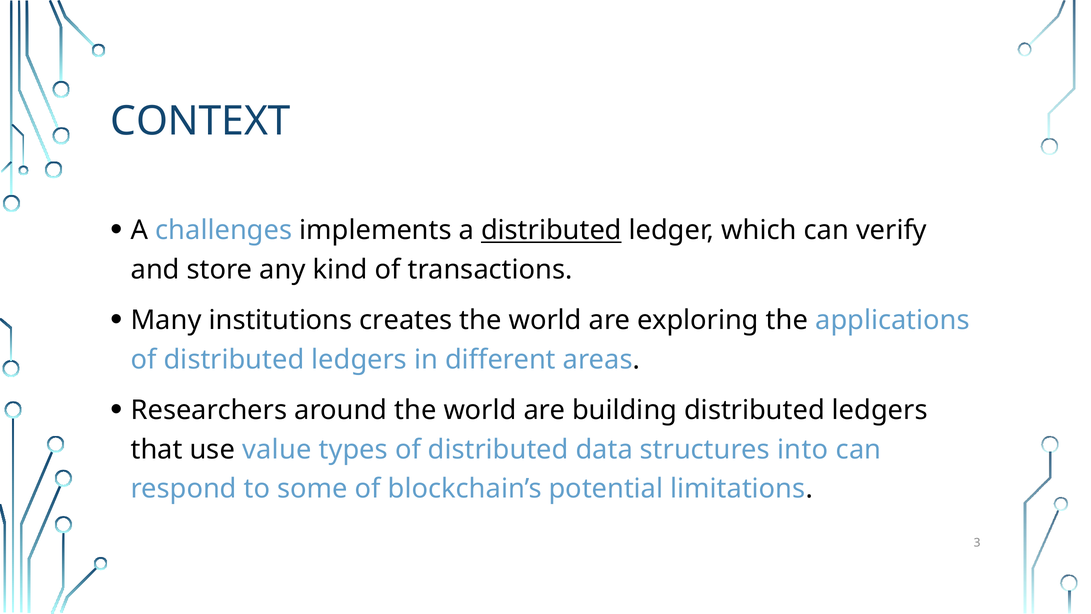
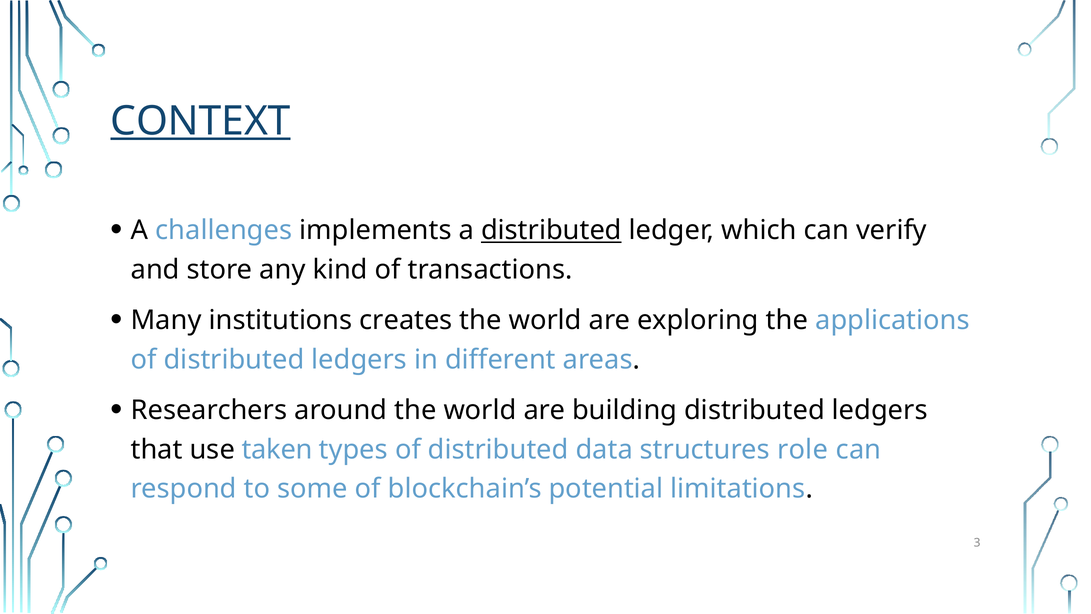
CONTEXT underline: none -> present (200, 121)
value: value -> taken (277, 449)
into: into -> role (803, 449)
